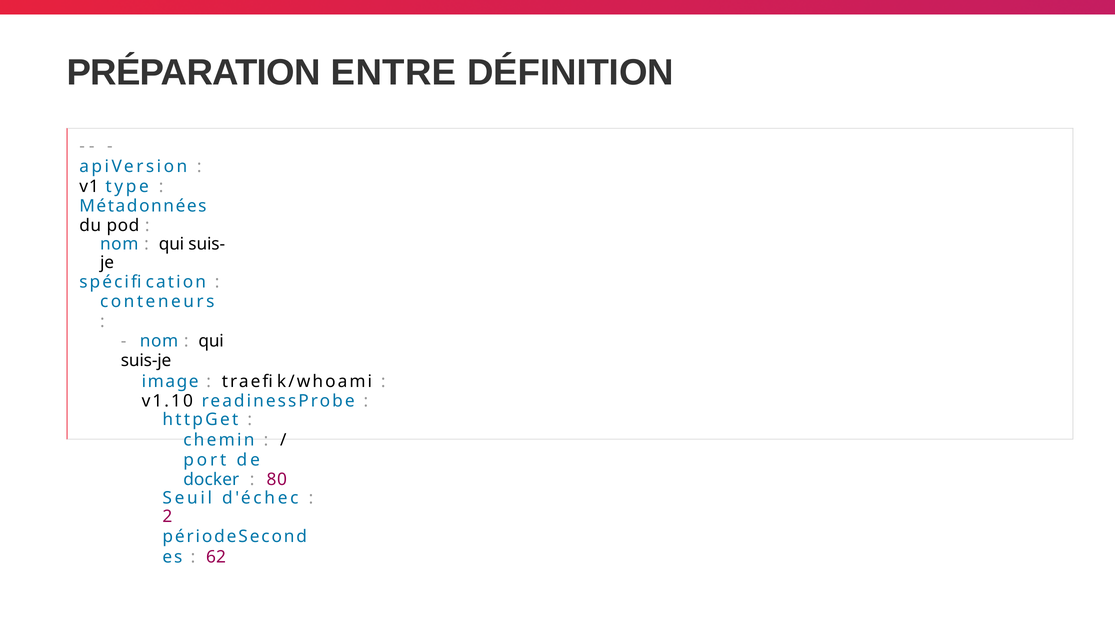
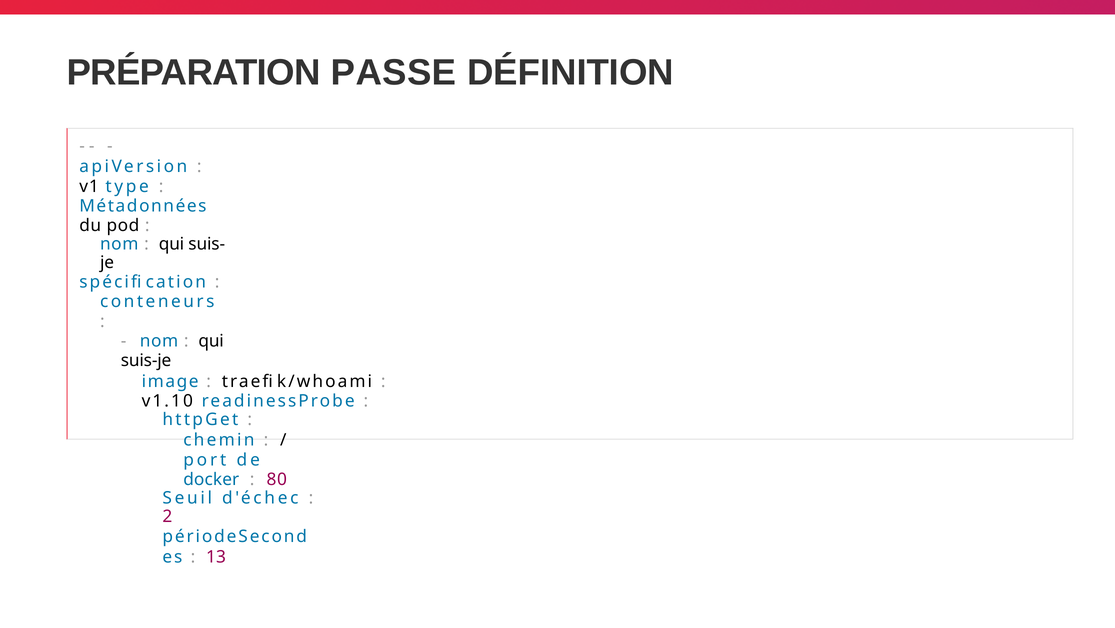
ENTRE: ENTRE -> PASSE (394, 73)
62: 62 -> 13 (216, 557)
